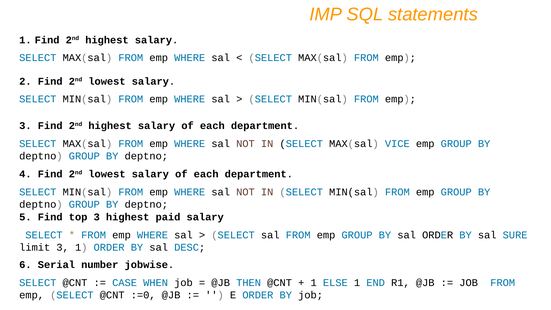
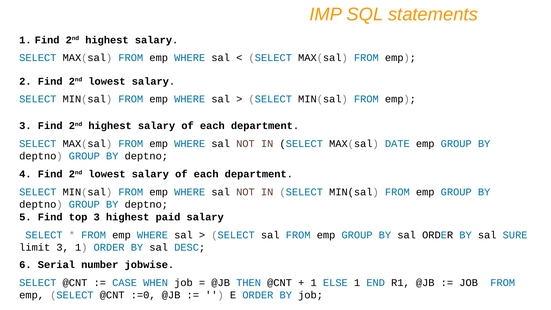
VICE: VICE -> DATE (397, 144)
